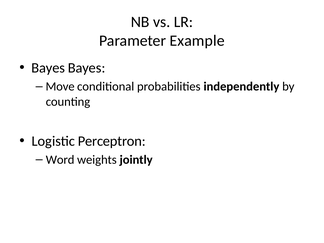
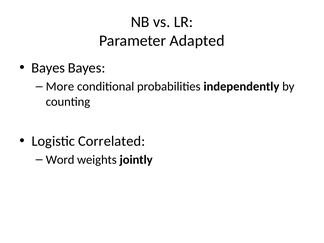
Example: Example -> Adapted (197, 41)
Move: Move -> More (60, 87)
Perceptron: Perceptron -> Correlated (112, 141)
